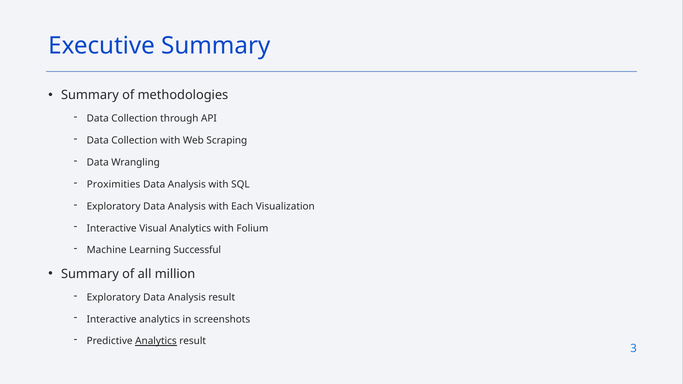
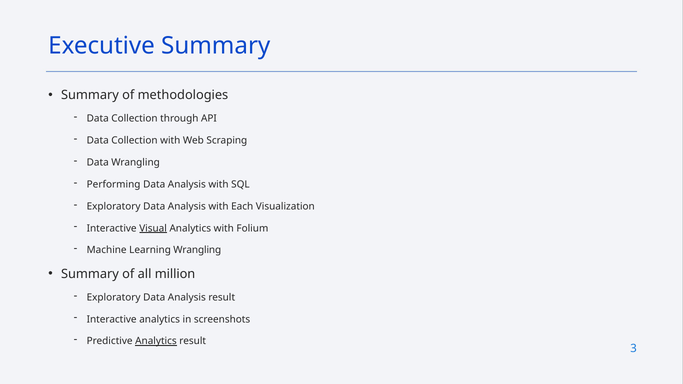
Proximities: Proximities -> Performing (114, 184)
Visual underline: none -> present (153, 228)
Learning Successful: Successful -> Wrangling (197, 250)
